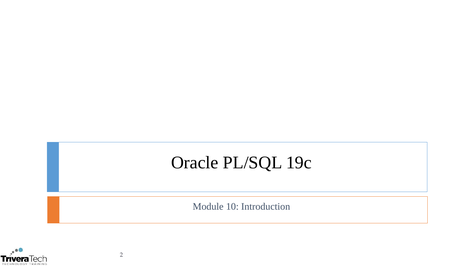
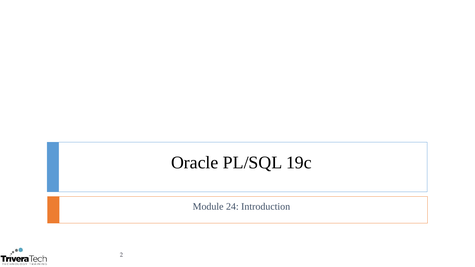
10: 10 -> 24 (232, 207)
